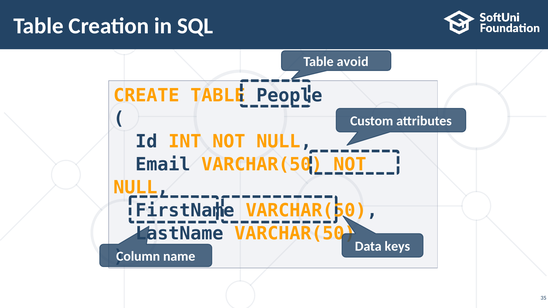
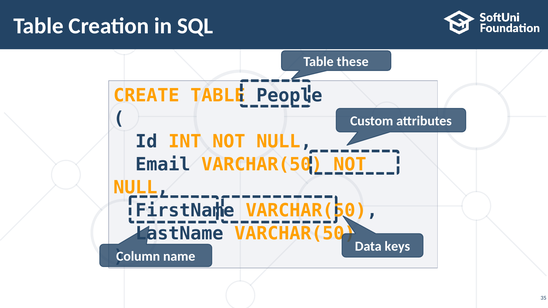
avoid: avoid -> these (353, 62)
